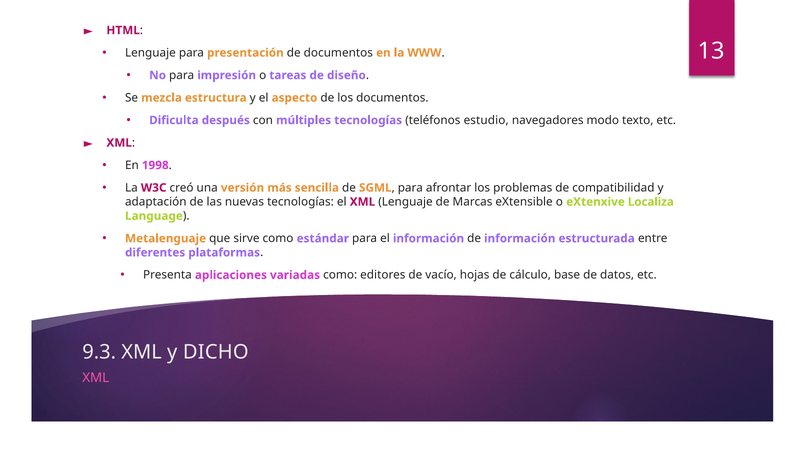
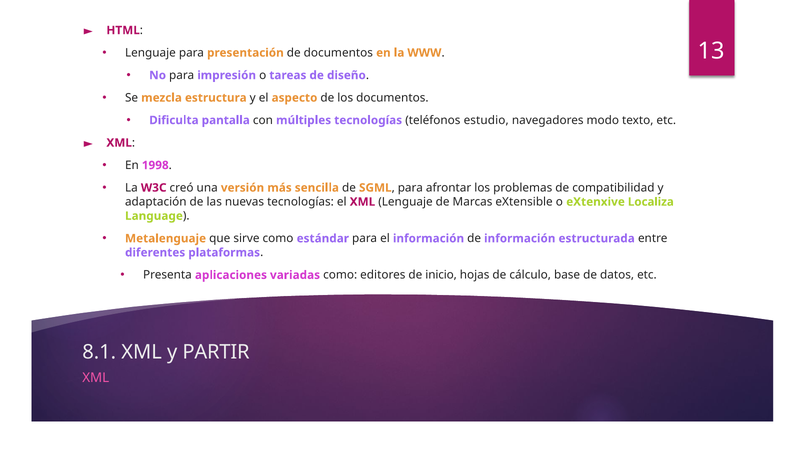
después: después -> pantalla (226, 120)
vacío: vacío -> inicio (441, 275)
9.3: 9.3 -> 8.1 (99, 352)
DICHO: DICHO -> PARTIR (216, 352)
